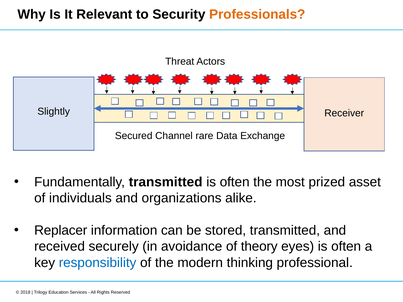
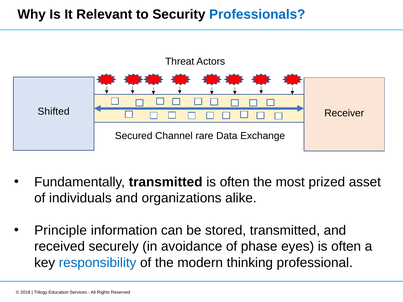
Professionals colour: orange -> blue (257, 14)
Slightly: Slightly -> Shifted (54, 112)
Replacer: Replacer -> Principle (61, 231)
theory: theory -> phase (259, 247)
